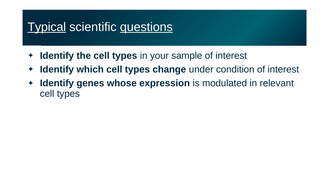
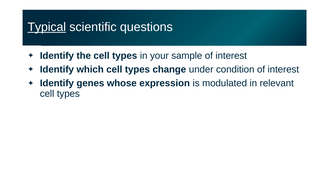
questions underline: present -> none (146, 27)
